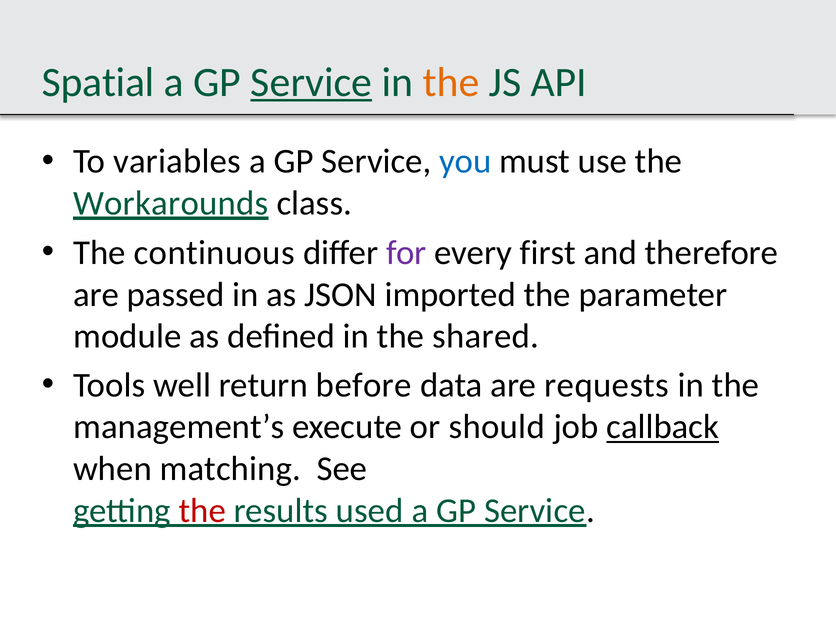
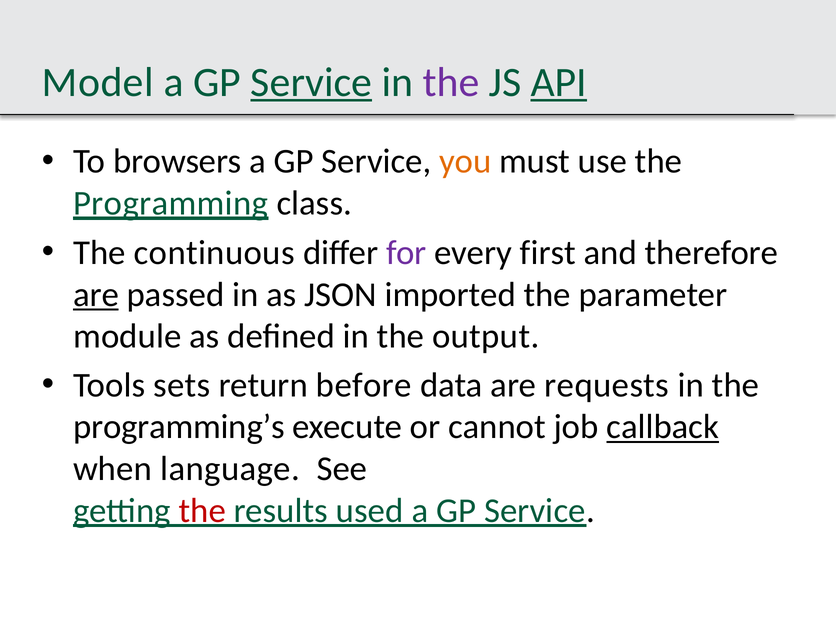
Spatial: Spatial -> Model (98, 82)
the colour: orange -> purple (451, 82)
API underline: none -> present (559, 82)
variables: variables -> browsers (177, 162)
you colour: blue -> orange (465, 162)
Workarounds: Workarounds -> Programming (171, 203)
are underline: none -> present (96, 295)
shared: shared -> output (486, 336)
well: well -> sets (182, 385)
management’s: management’s -> programming’s (179, 427)
should: should -> cannot (497, 427)
matching: matching -> language (230, 469)
